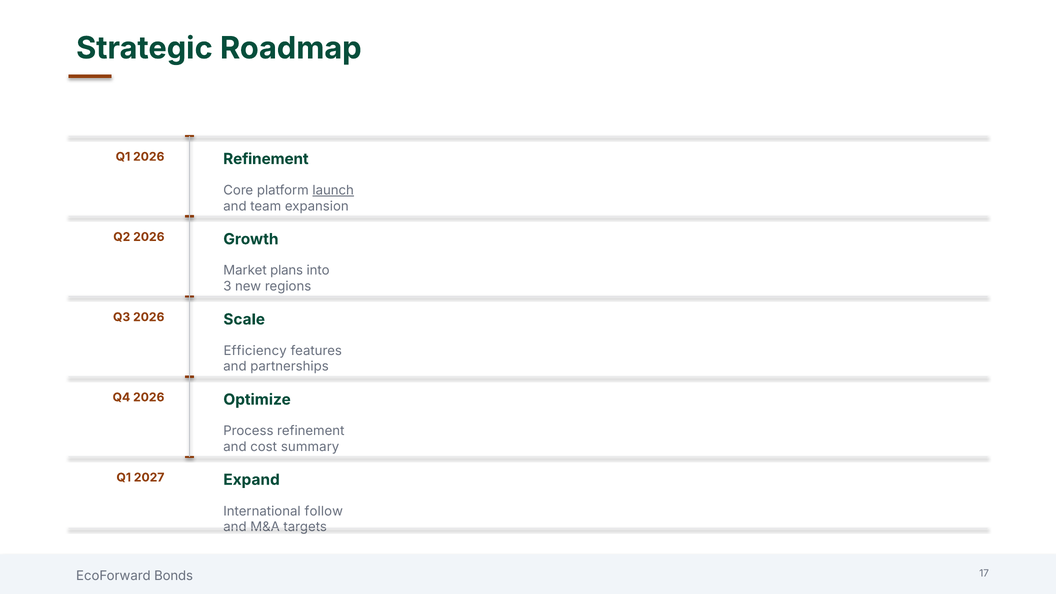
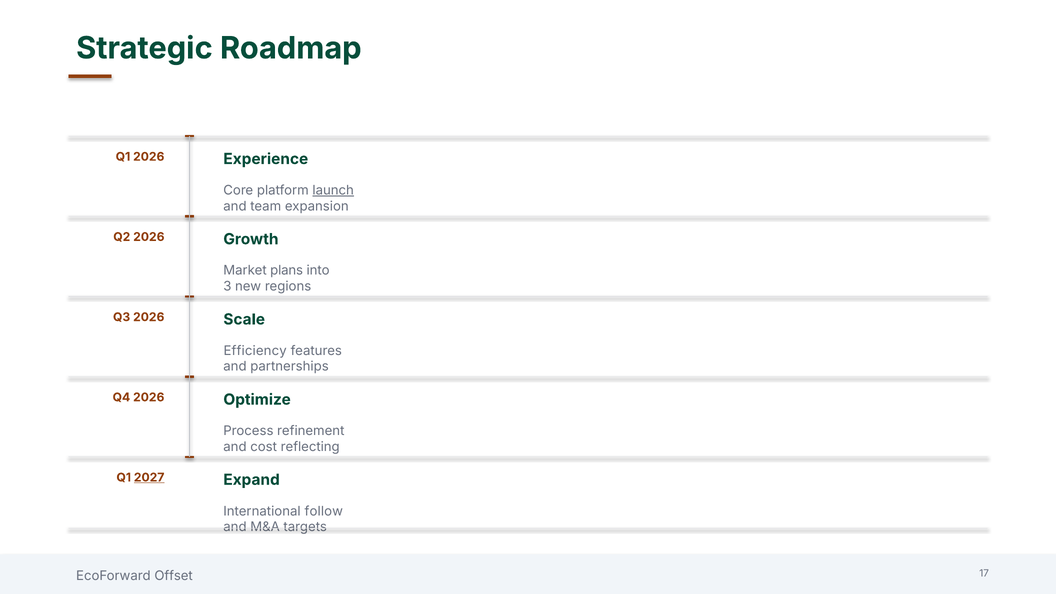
2026 Refinement: Refinement -> Experience (266, 159)
summary: summary -> reflecting (310, 447)
2027 underline: none -> present (149, 478)
Bonds: Bonds -> Offset (174, 576)
